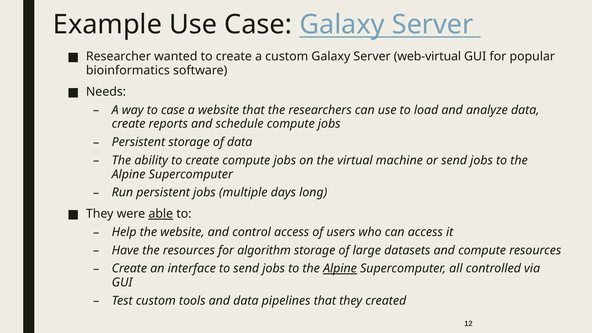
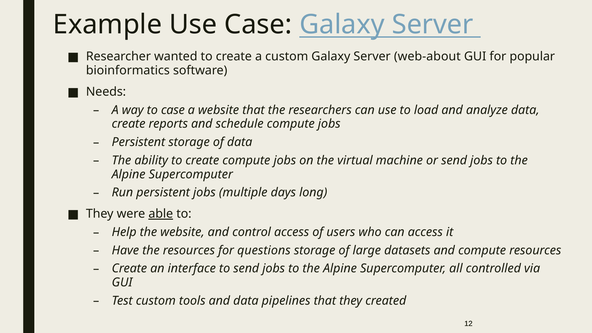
web-virtual: web-virtual -> web-about (427, 57)
algorithm: algorithm -> questions (264, 250)
Alpine underline: present -> none (340, 269)
